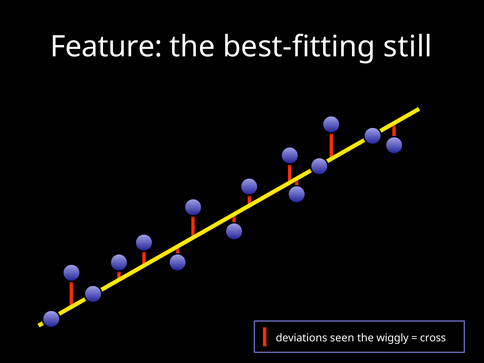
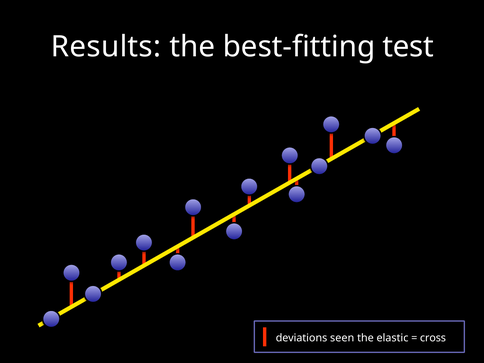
Feature: Feature -> Results (106, 47)
still: still -> test (408, 47)
wiggly: wiggly -> elastic (392, 338)
